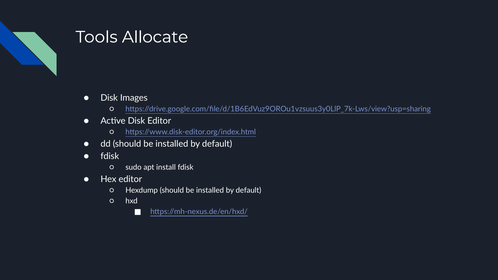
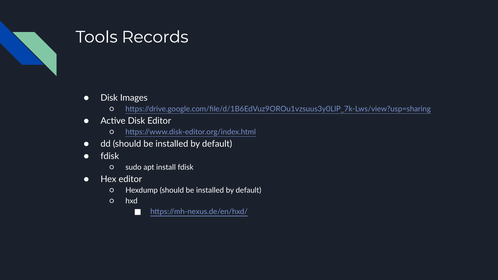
Allocate: Allocate -> Records (155, 37)
